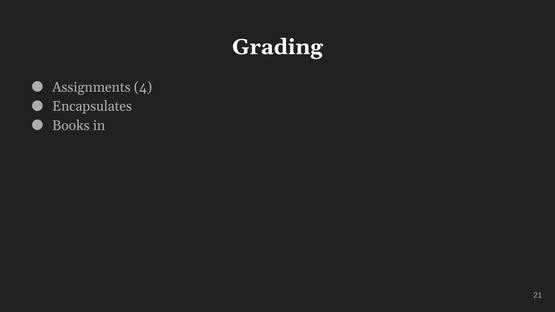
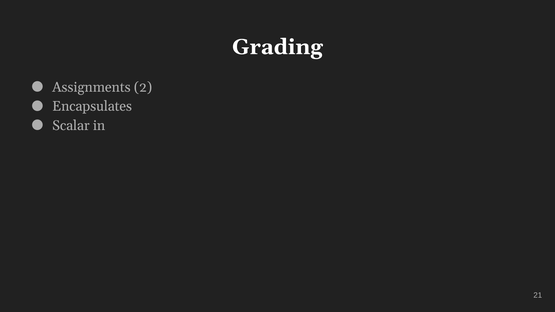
4: 4 -> 2 (143, 87)
Books: Books -> Scalar (71, 126)
